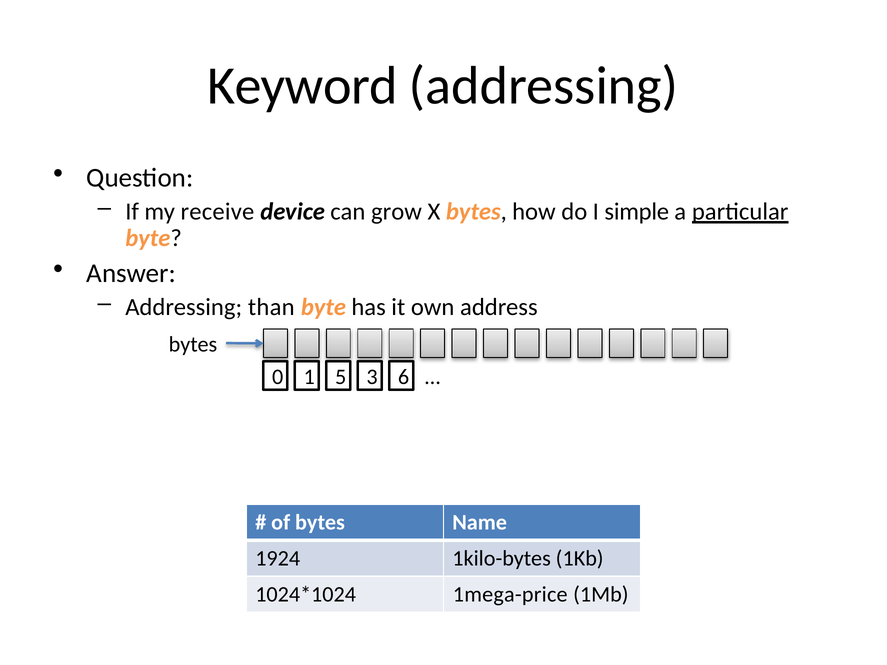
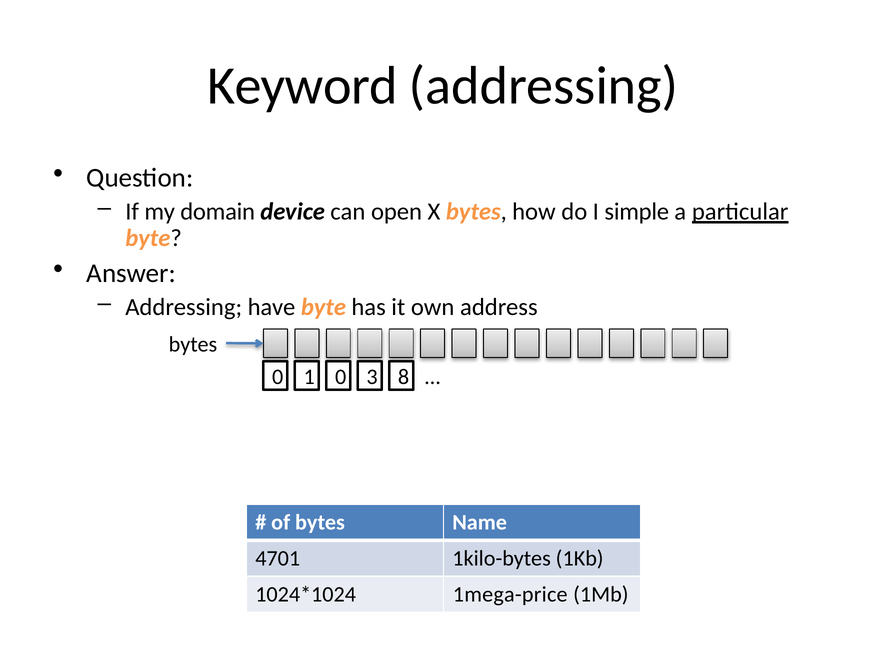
receive: receive -> domain (218, 212)
grow: grow -> open (397, 212)
than: than -> have (271, 307)
1 5: 5 -> 0 (341, 377)
6: 6 -> 8 (404, 377)
1924: 1924 -> 4701 (278, 559)
